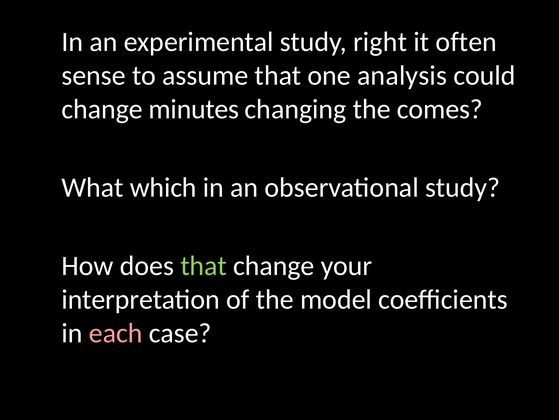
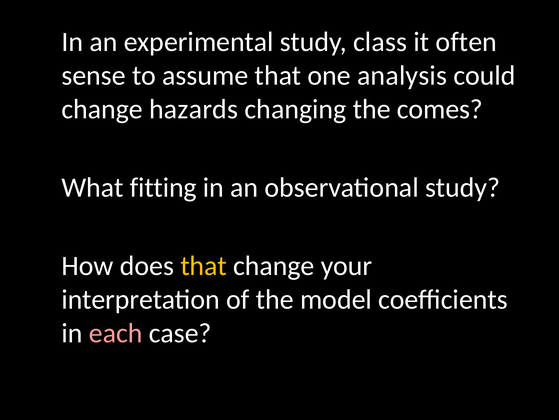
right: right -> class (380, 42)
minutes: minutes -> hazards (194, 109)
which: which -> fitting (163, 187)
that colour: light green -> yellow (204, 265)
